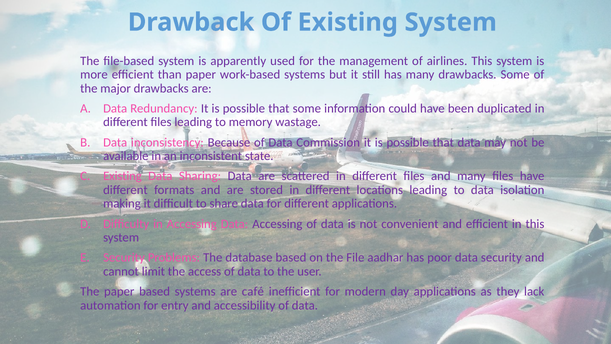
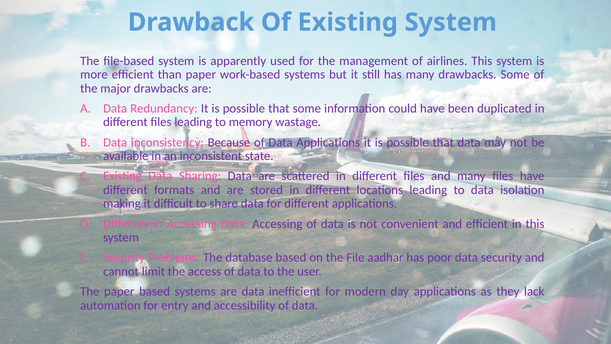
Data Commission: Commission -> Applications (328, 142)
are café: café -> data (253, 291)
